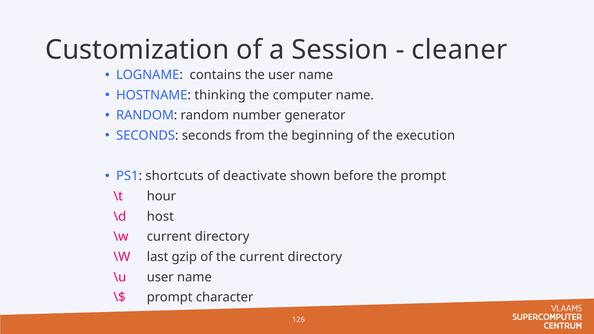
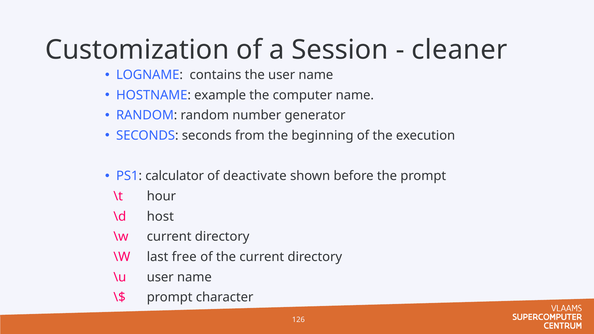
thinking: thinking -> example (220, 95)
shortcuts: shortcuts -> calculator (175, 176)
gzip: gzip -> free (184, 257)
